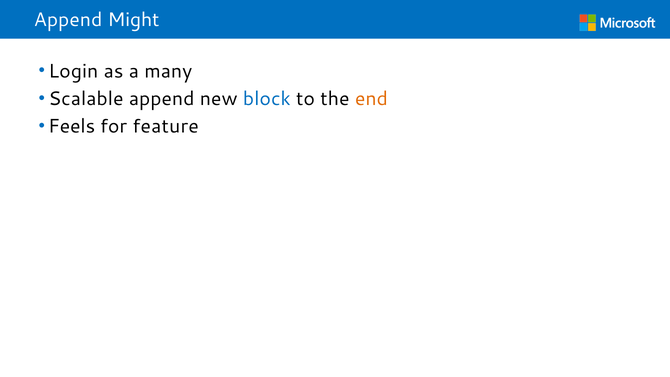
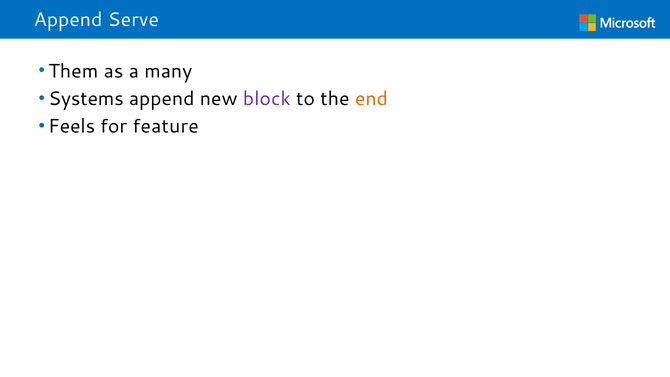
Might: Might -> Serve (133, 20)
Login: Login -> Them (73, 71)
Scalable: Scalable -> Systems (86, 99)
block colour: blue -> purple (267, 99)
